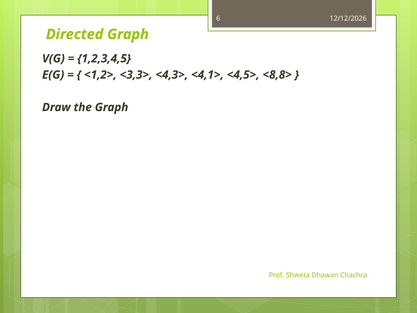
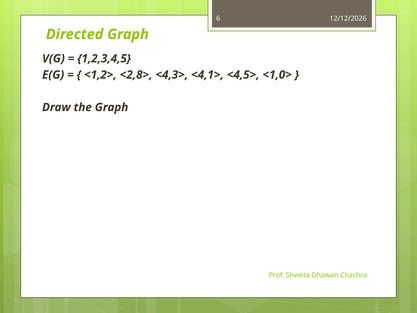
<3,3>: <3,3> -> <2,8> (136, 75)
<8,8>: <8,8> -> <1,0> (277, 75)
